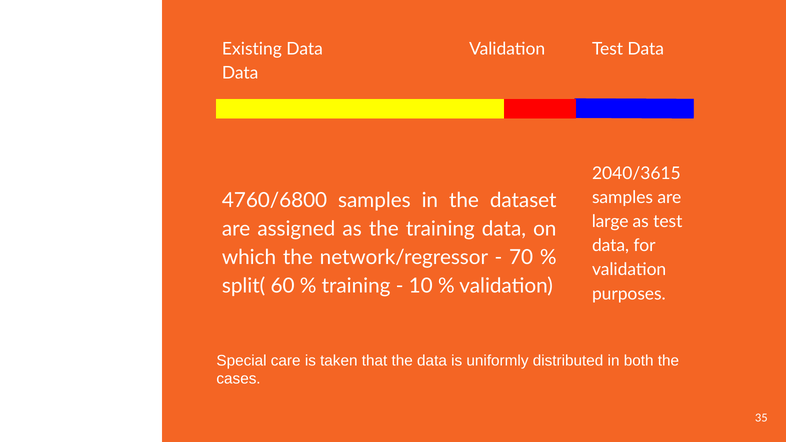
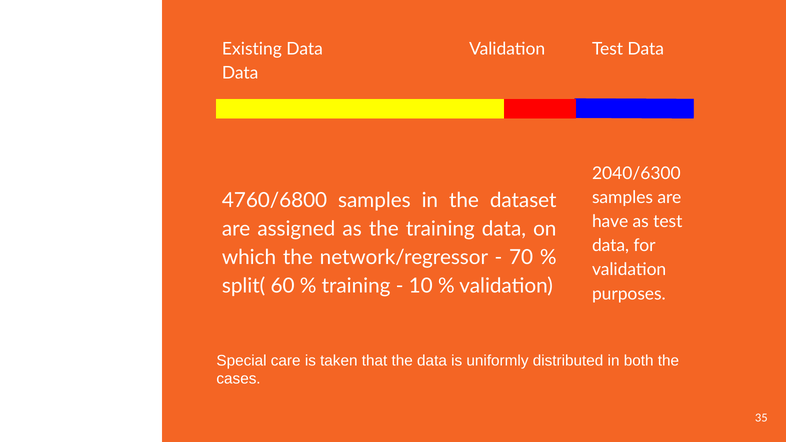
2040/3615: 2040/3615 -> 2040/6300 (636, 174)
large: large -> have (610, 222)
